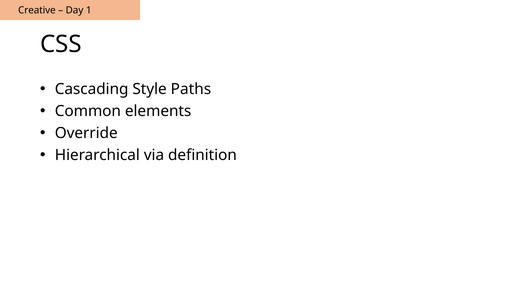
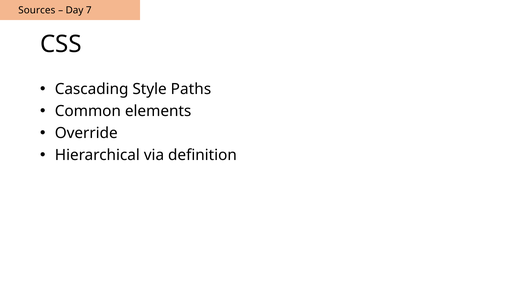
Creative: Creative -> Sources (37, 10)
1: 1 -> 7 (89, 10)
